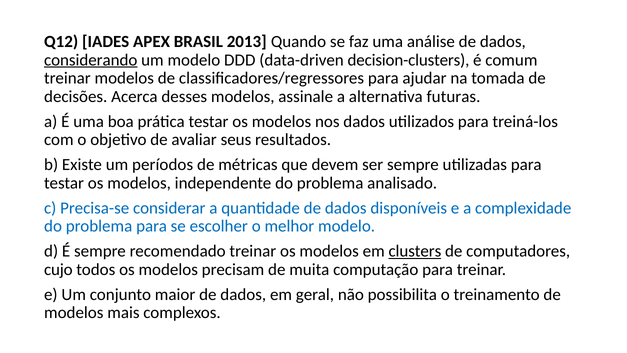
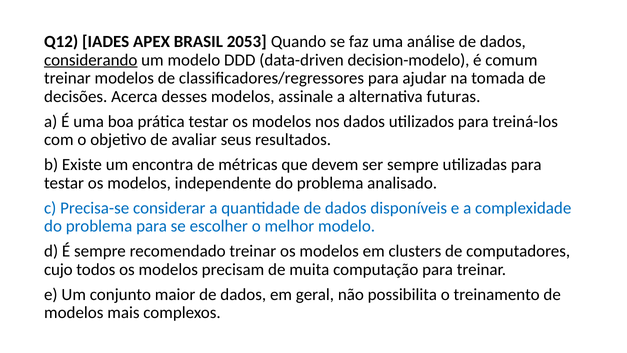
2013: 2013 -> 2053 (247, 42)
decision-clusters: decision-clusters -> decision-modelo (408, 60)
períodos: períodos -> encontra (163, 165)
clusters underline: present -> none (415, 251)
